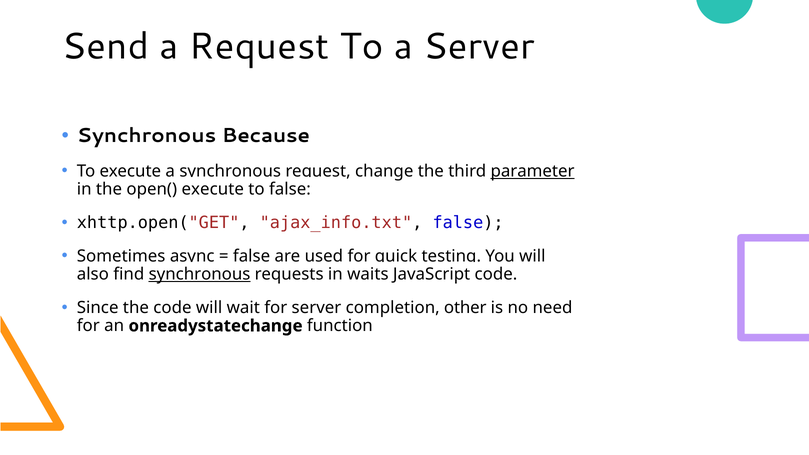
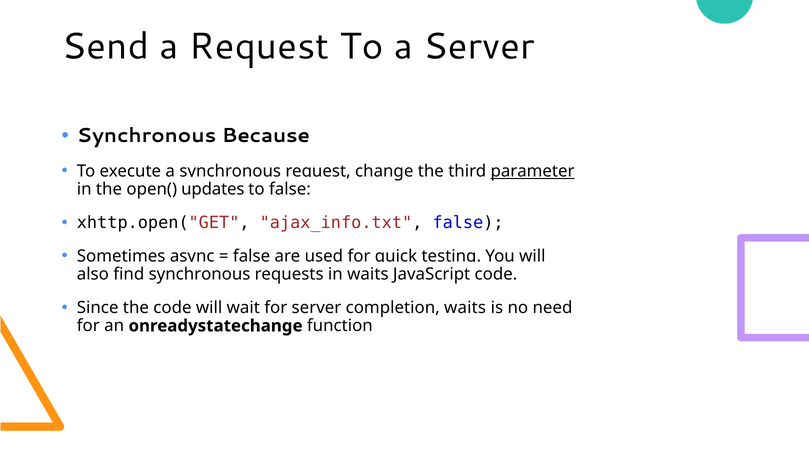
open( execute: execute -> updates (213, 189)
synchronous underline: present -> none (200, 274)
other: other -> waits (465, 308)
